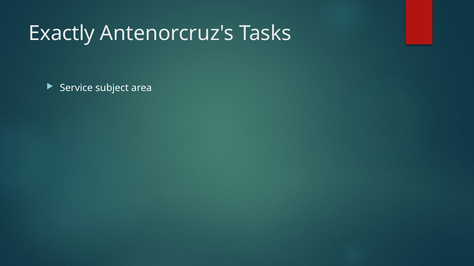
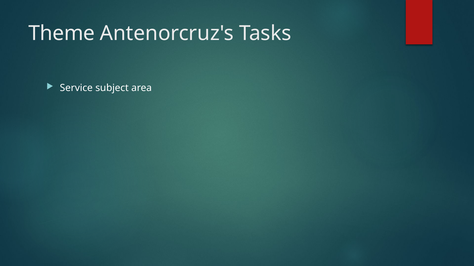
Exactly: Exactly -> Theme (62, 33)
